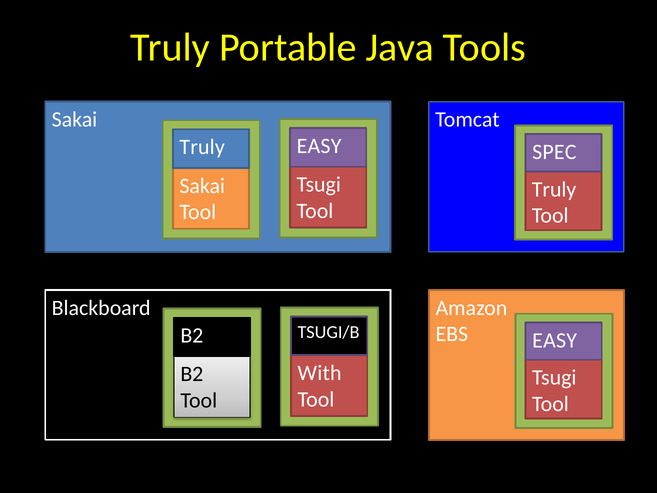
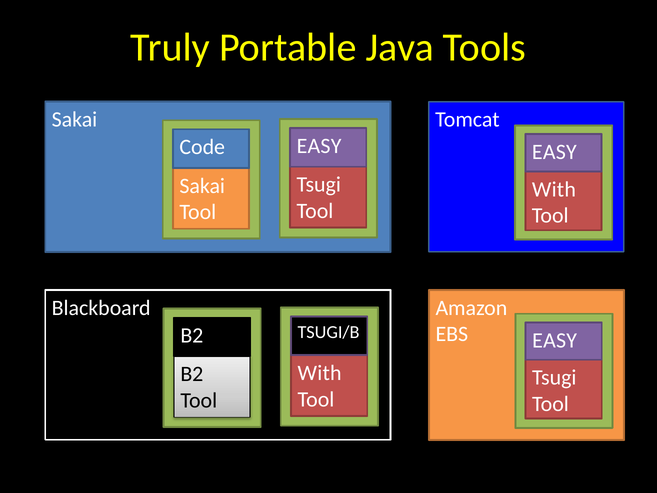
Truly: Truly -> Code (202, 147)
SPEC: SPEC -> EASY (554, 152)
Truly: Truly -> With (554, 189)
